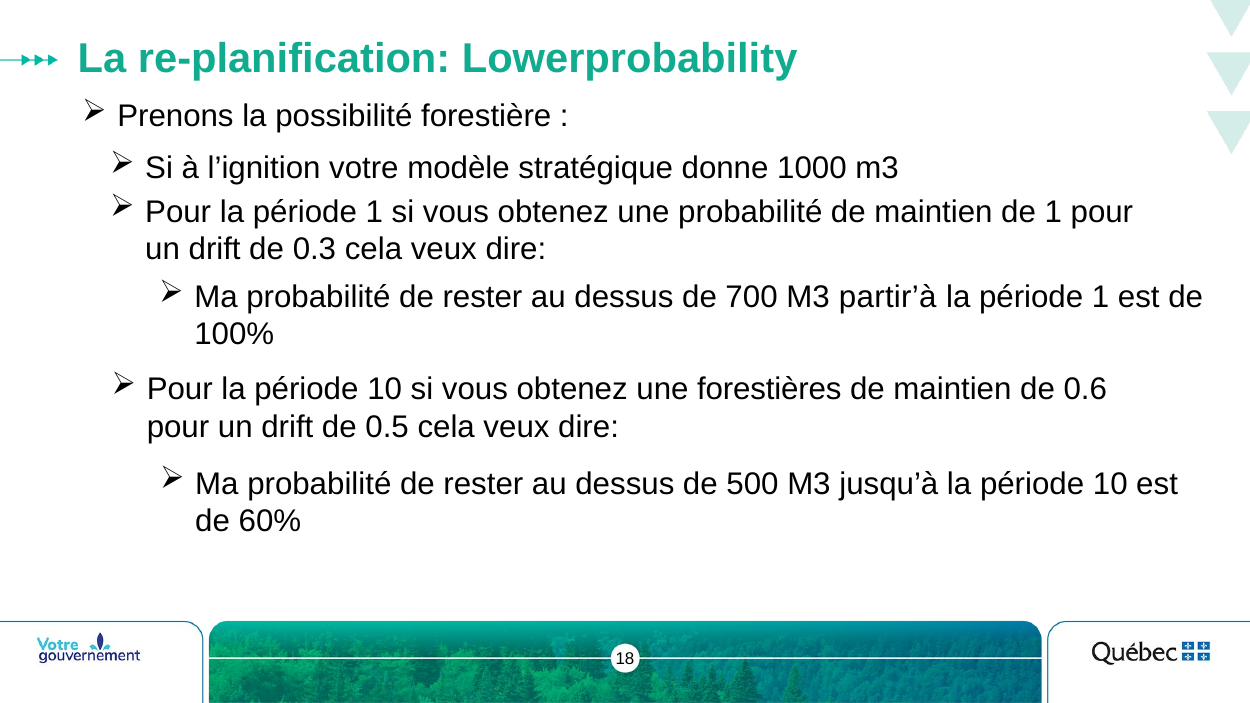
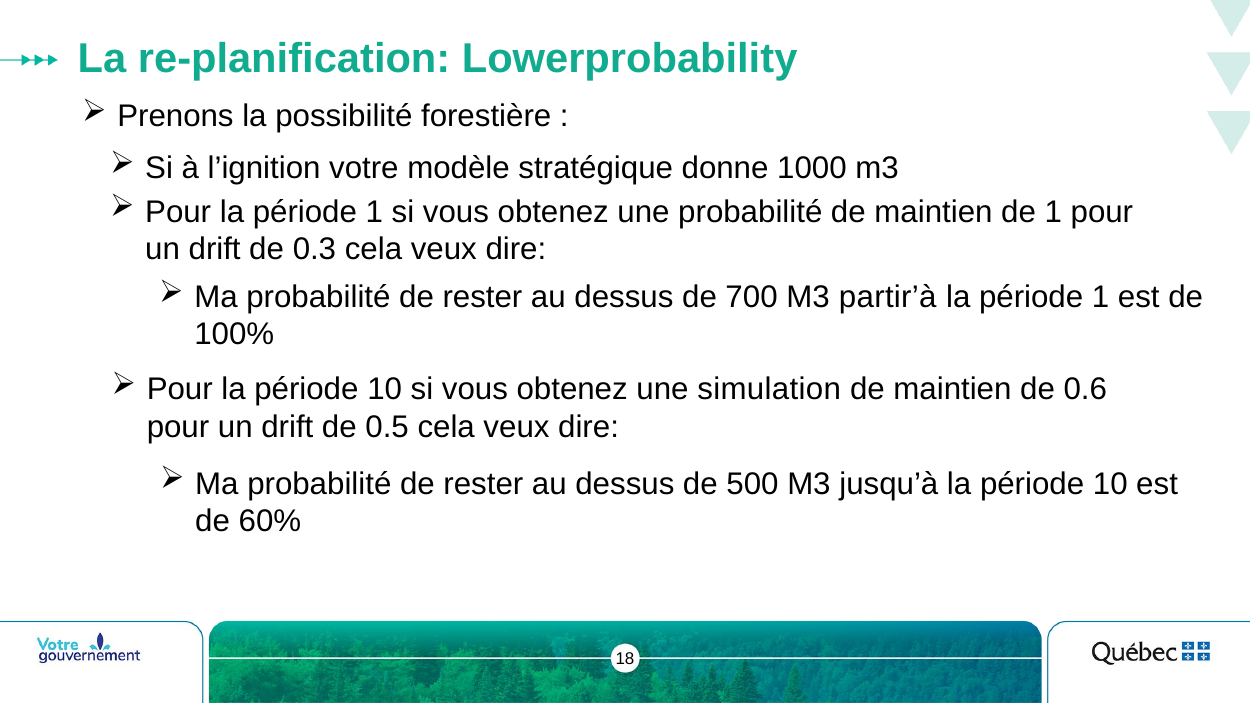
forestières: forestières -> simulation (769, 390)
